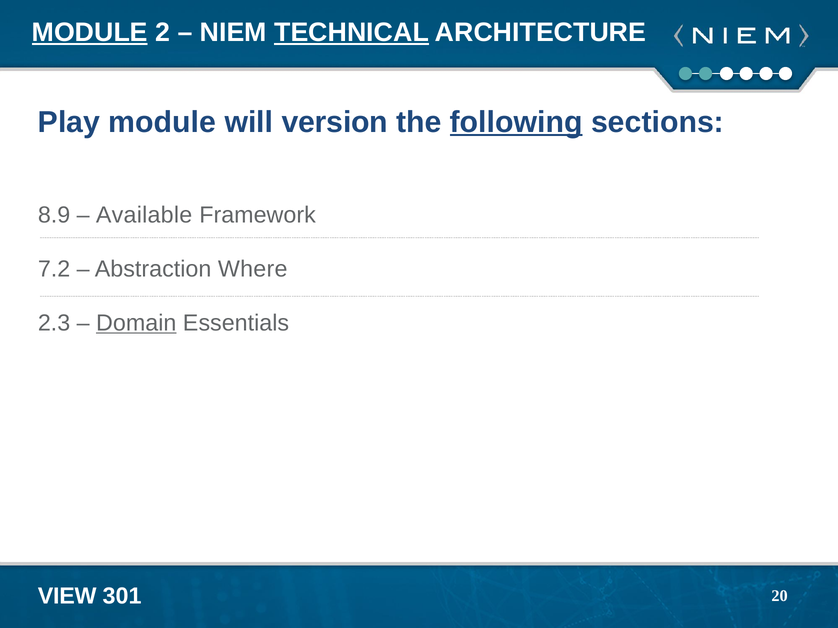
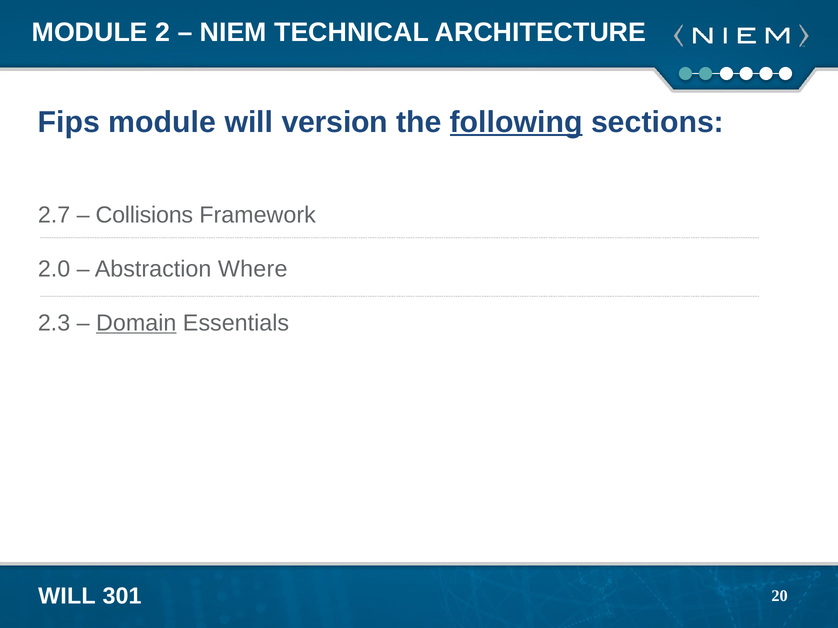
MODULE underline: present -> none (90, 33)
TECHNICAL underline: present -> none (351, 33)
Play: Play -> Fips (69, 122)
8.9: 8.9 -> 2.7 (54, 215)
Available: Available -> Collisions (144, 215)
7.2: 7.2 -> 2.0 (54, 269)
VIEW: VIEW -> WILL (67, 597)
